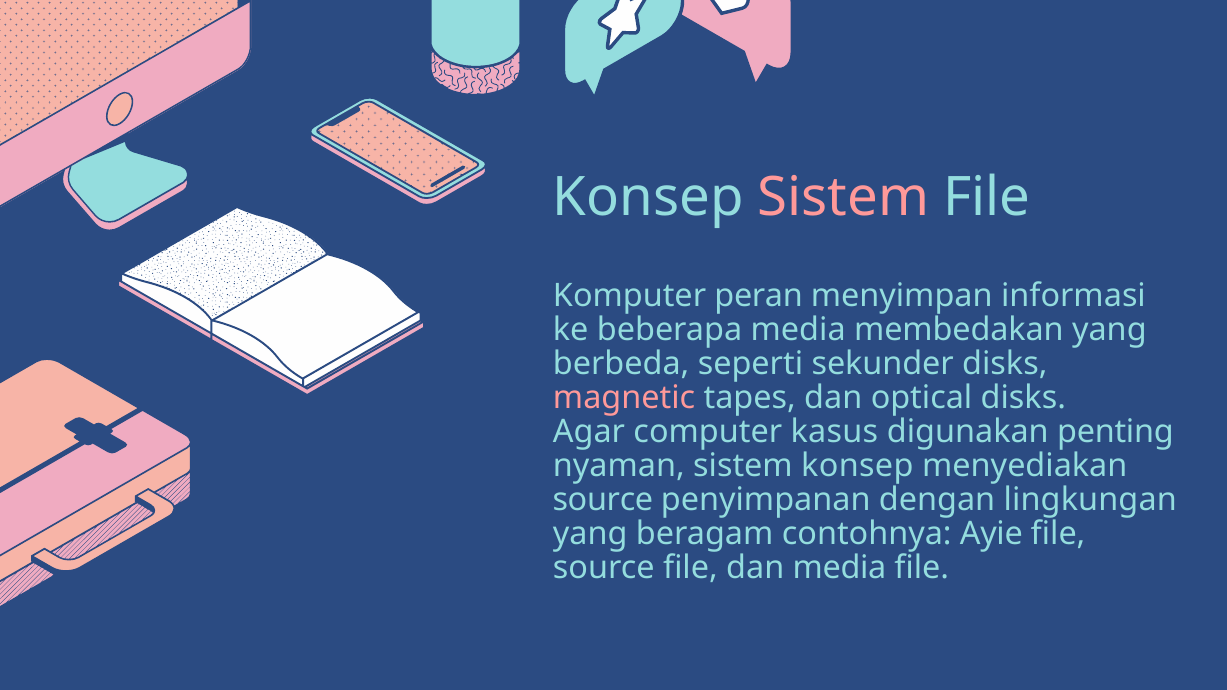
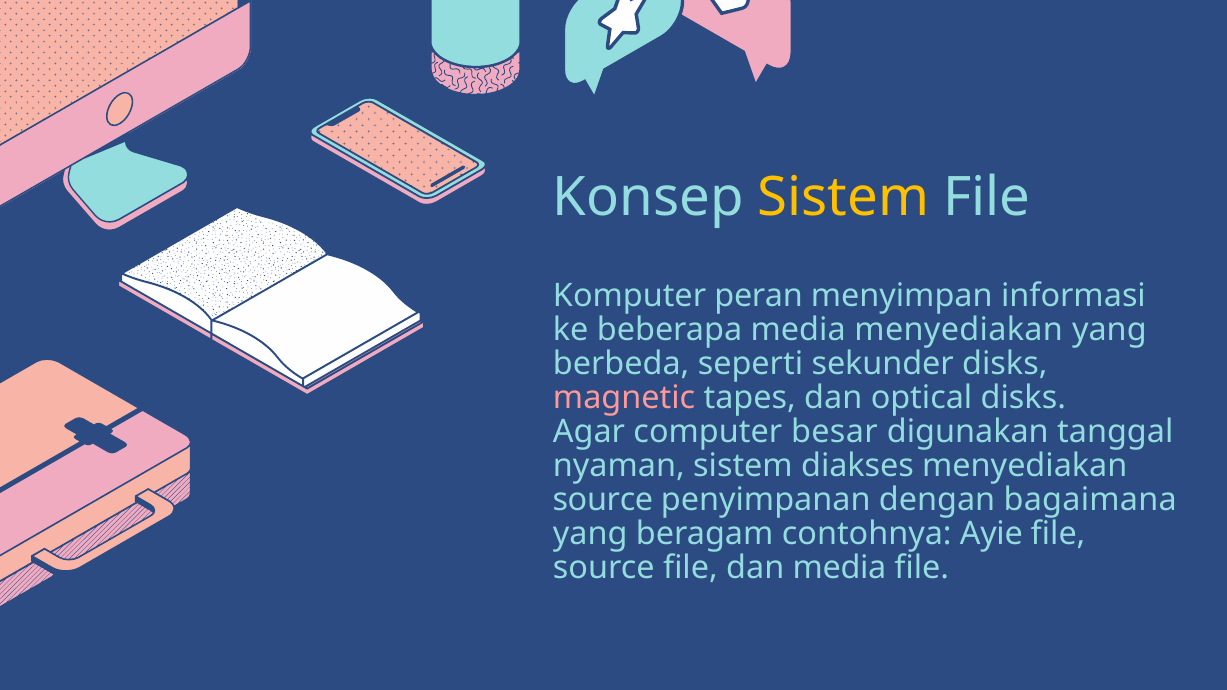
Sistem colour: pink -> yellow (843, 197)
media membedakan: membedakan -> menyediakan (959, 330)
kasus: kasus -> besar (834, 432)
penting: penting -> tanggal (1115, 432)
sistem konsep: konsep -> diakses (858, 466)
lingkungan: lingkungan -> bagaimana (1090, 500)
